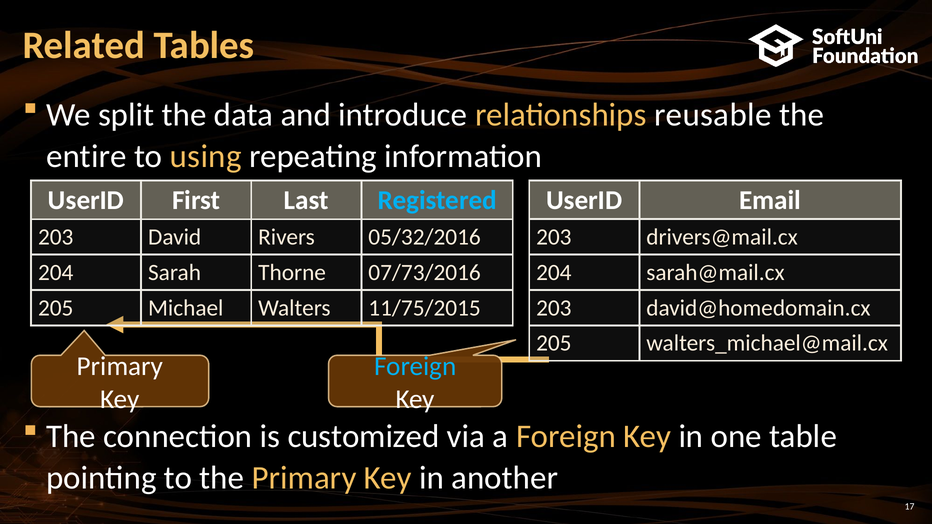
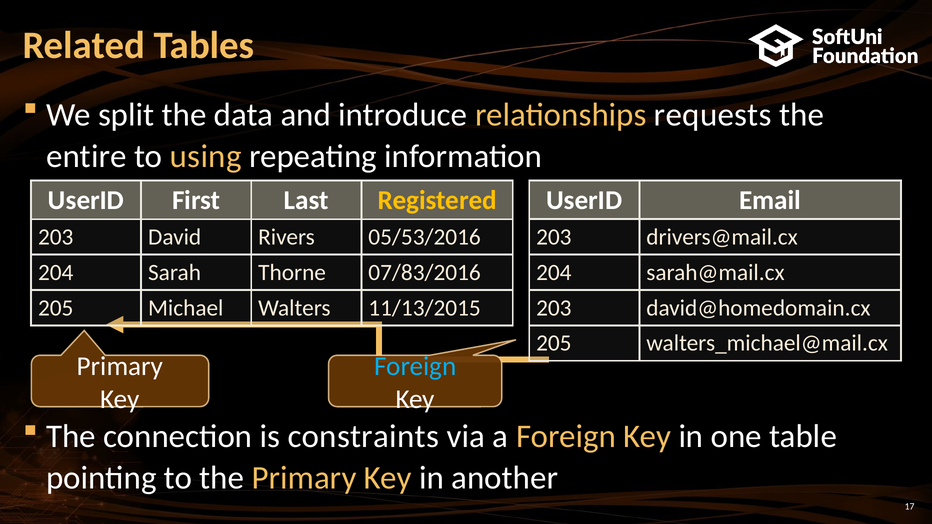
reusable: reusable -> requests (713, 115)
Registered colour: light blue -> yellow (437, 201)
05/32/2016: 05/32/2016 -> 05/53/2016 (425, 237)
07/73/2016: 07/73/2016 -> 07/83/2016 (425, 273)
11/75/2015: 11/75/2015 -> 11/13/2015 (425, 308)
customized: customized -> constraints (363, 437)
